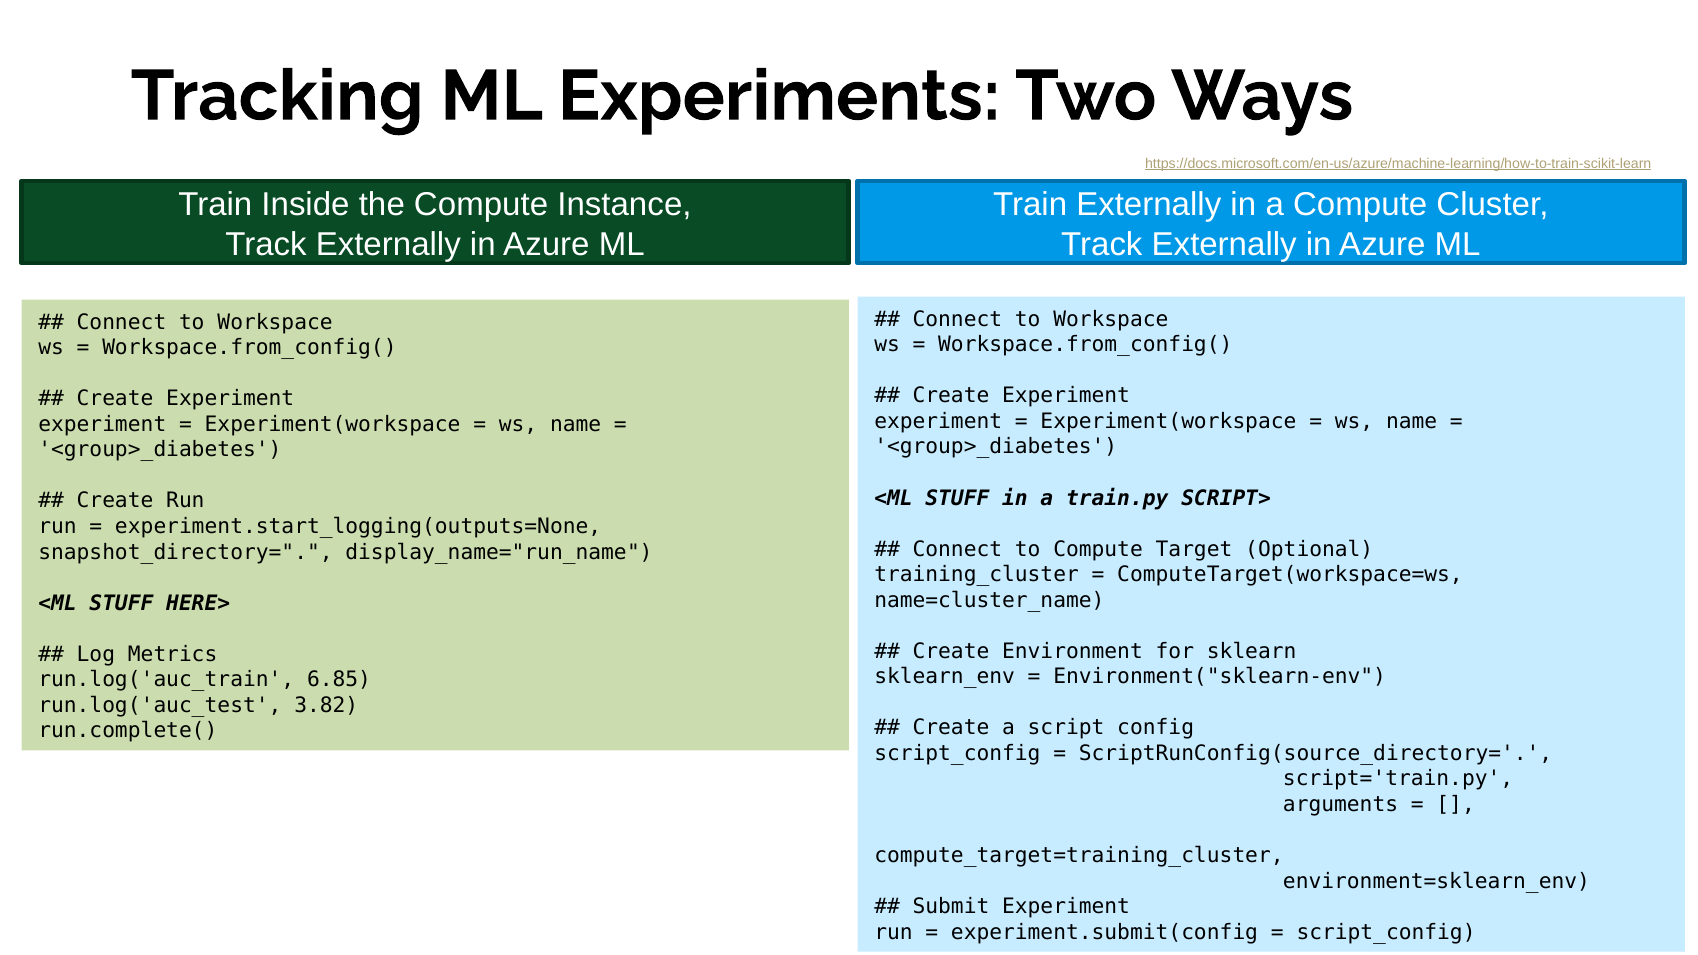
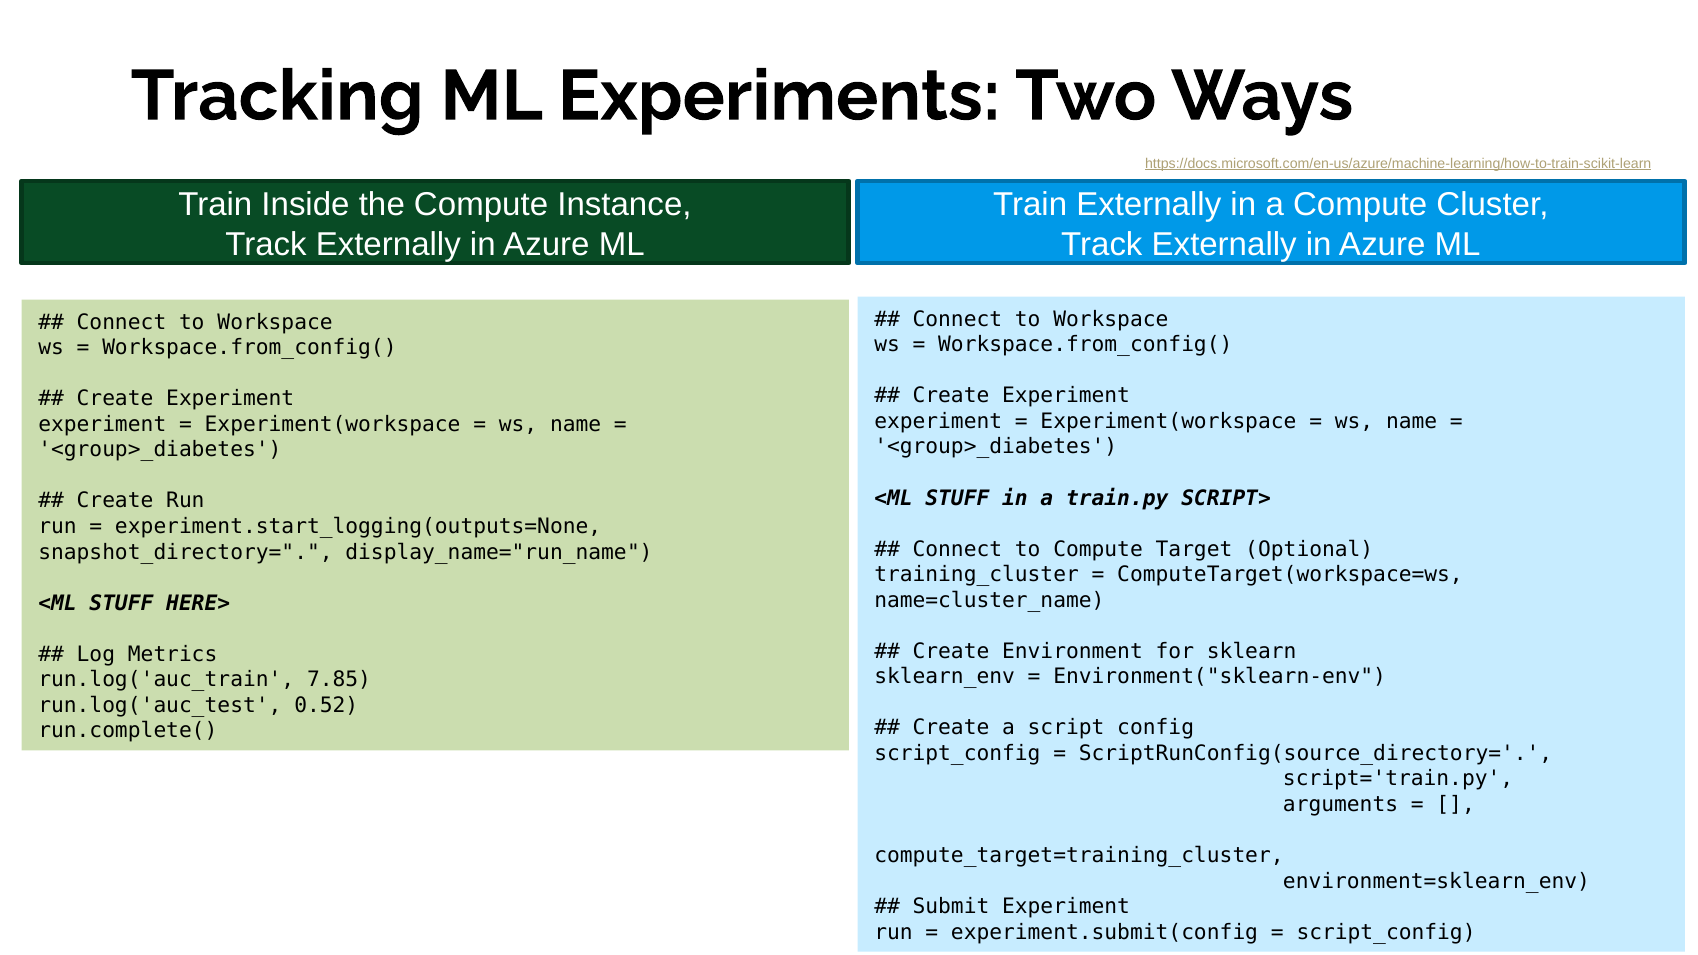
6.85: 6.85 -> 7.85 (339, 680)
3.82: 3.82 -> 0.52 (326, 705)
